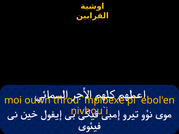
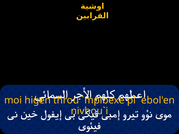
ouwn: ouwn -> higen (38, 100)
